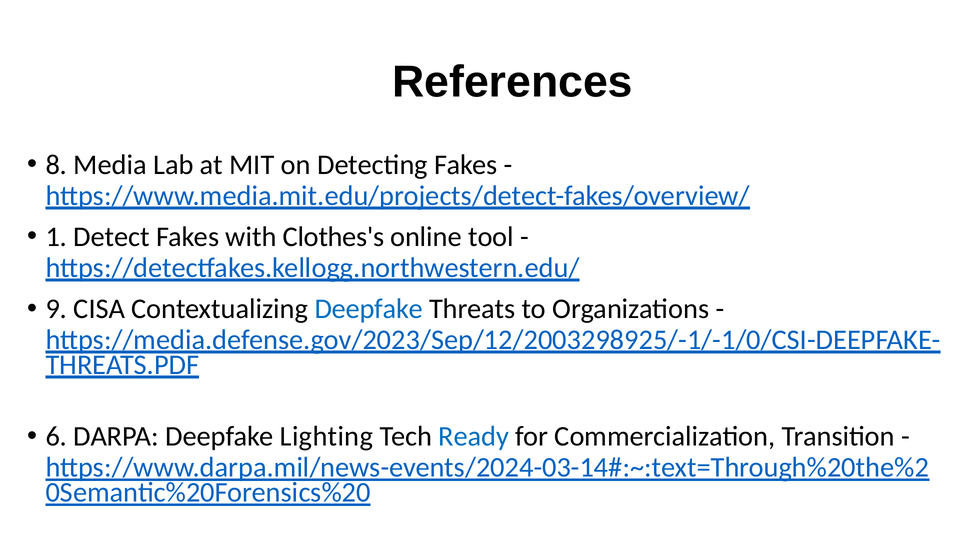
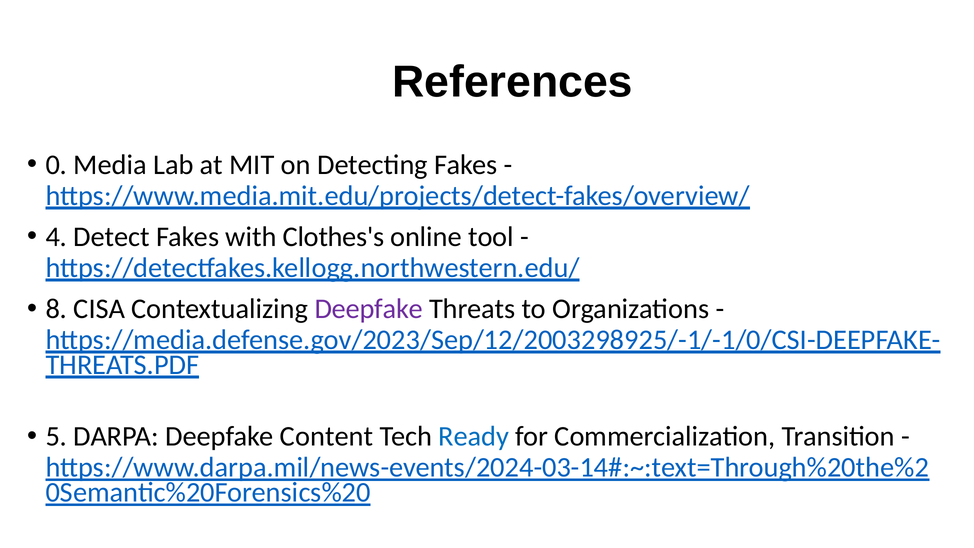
8: 8 -> 0 (56, 165)
1: 1 -> 4 (56, 237)
9: 9 -> 8 (56, 309)
Deepfake colour: blue -> purple (369, 309)
6: 6 -> 5 (56, 436)
Lighting: Lighting -> Content (327, 436)
